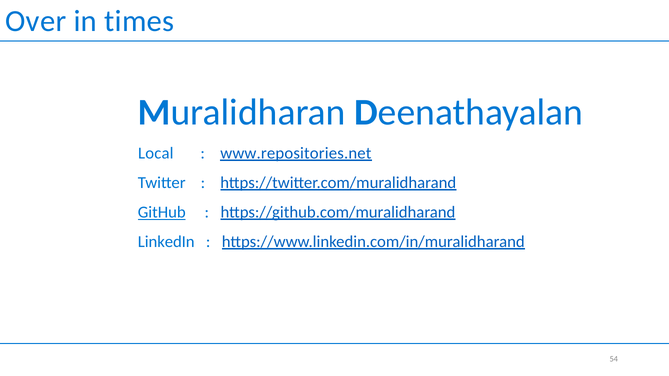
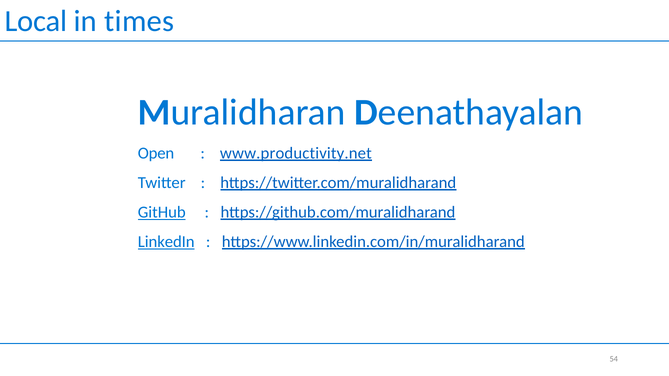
Over: Over -> Local (36, 21)
Local: Local -> Open (156, 153)
www.repositories.net: www.repositories.net -> www.productivity.net (296, 153)
LinkedIn underline: none -> present (166, 242)
